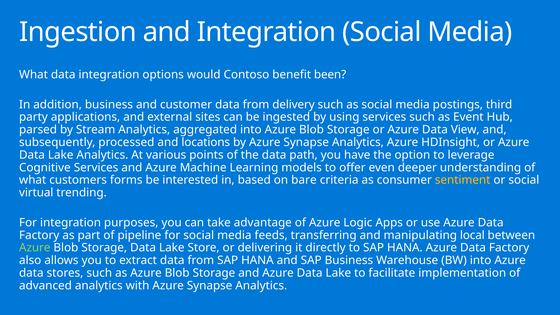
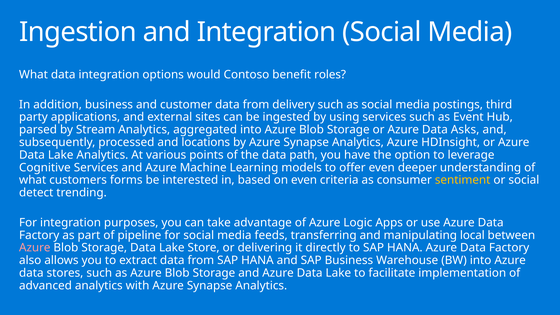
been: been -> roles (330, 75)
View: View -> Asks (465, 130)
on bare: bare -> even (304, 180)
virtual: virtual -> detect (36, 193)
Azure colour: light green -> pink (35, 248)
